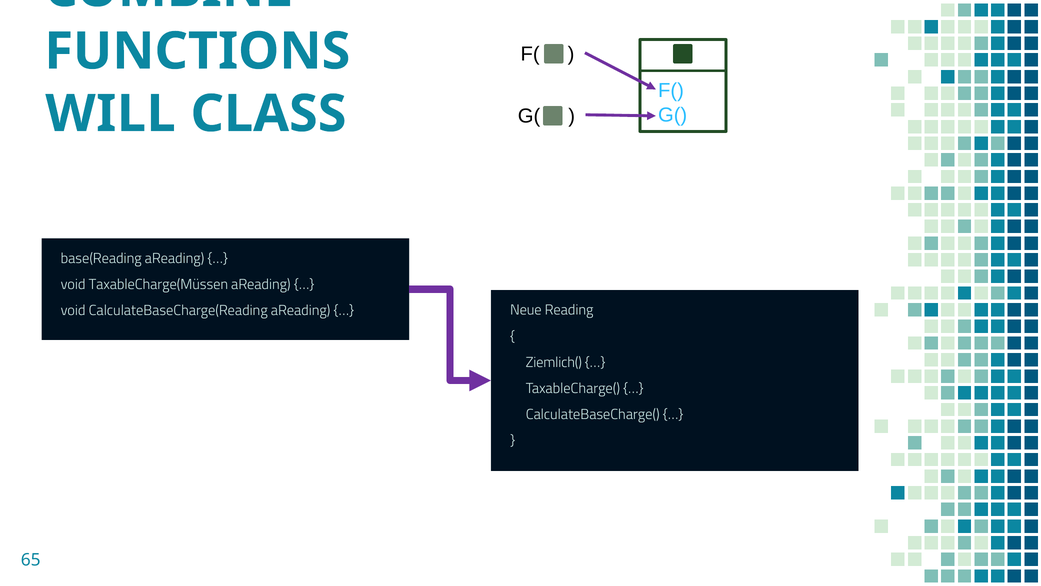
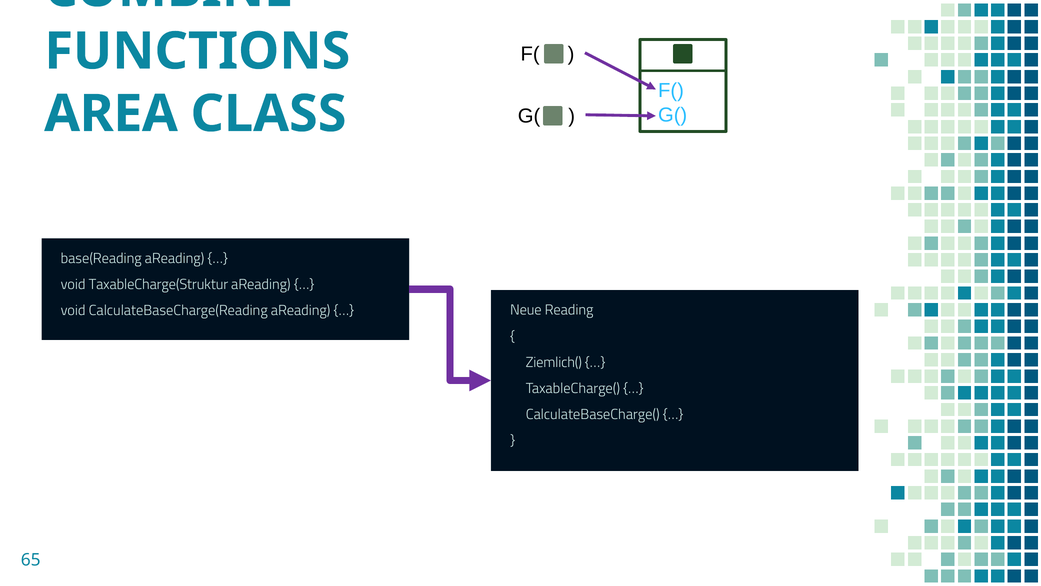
WILL: WILL -> AREA (111, 114)
TaxableCharge(Müssen: TaxableCharge(Müssen -> TaxableCharge(Struktur (158, 284)
